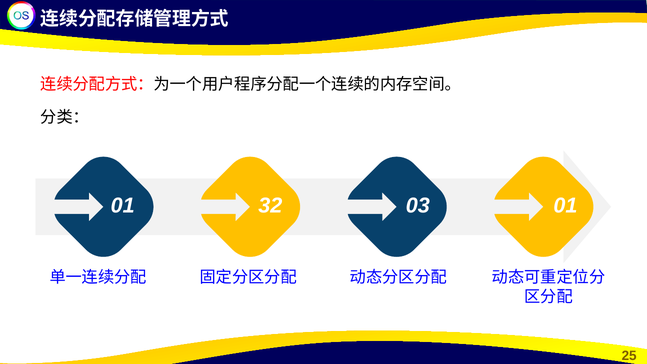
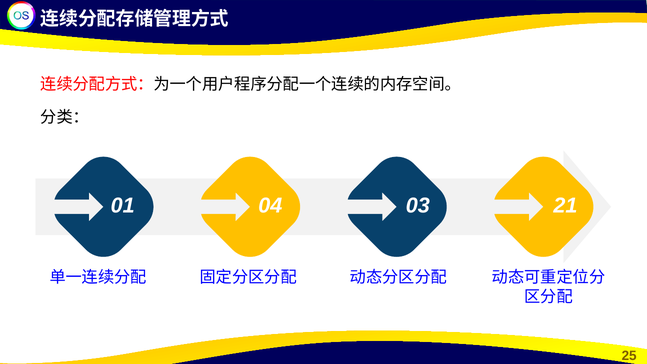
32: 32 -> 04 (270, 206)
03 01: 01 -> 21 (565, 206)
